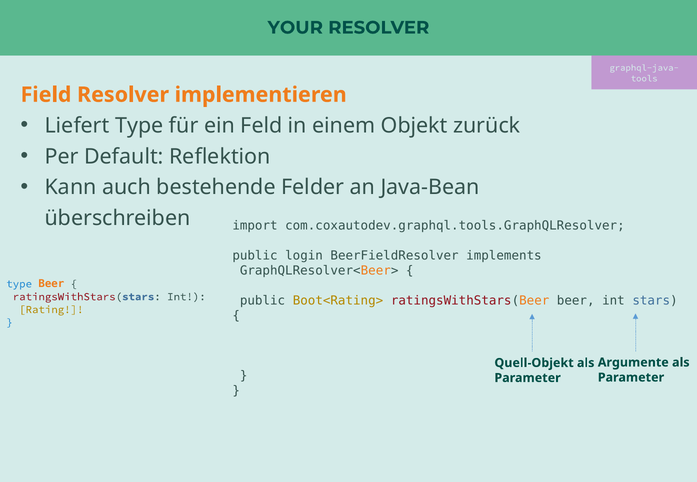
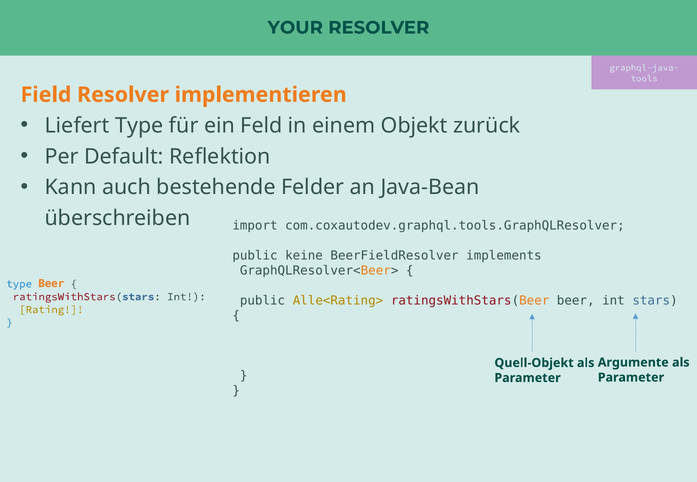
login: login -> keine (304, 256)
Boot<Rating>: Boot<Rating> -> Alle<Rating> (338, 301)
